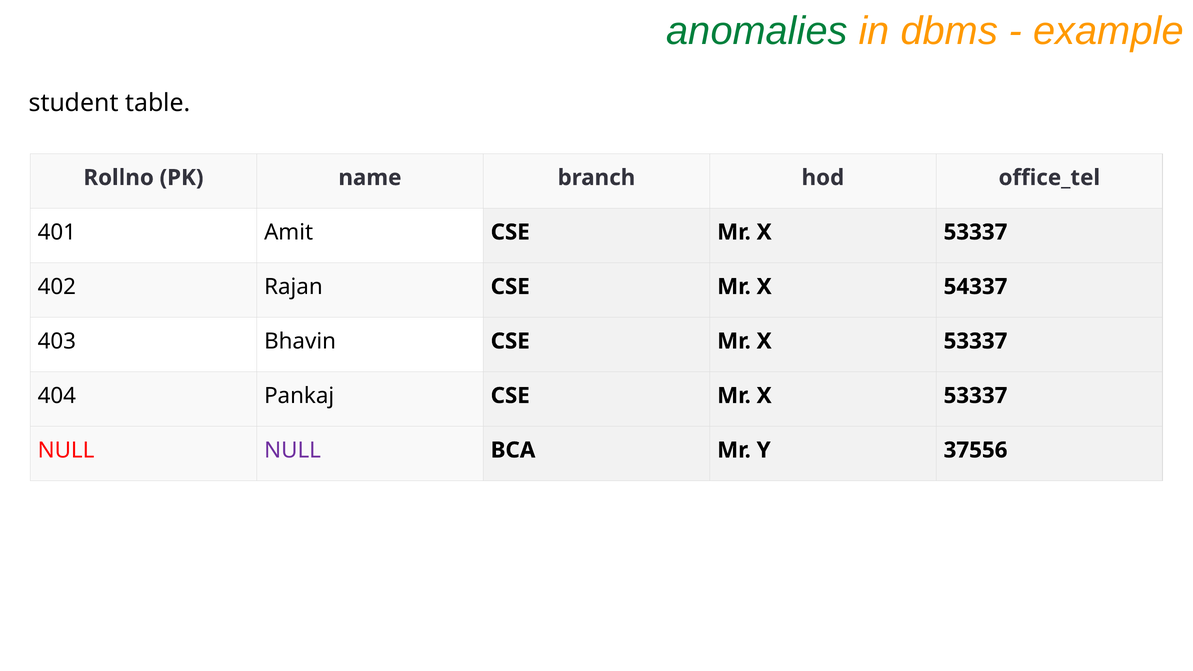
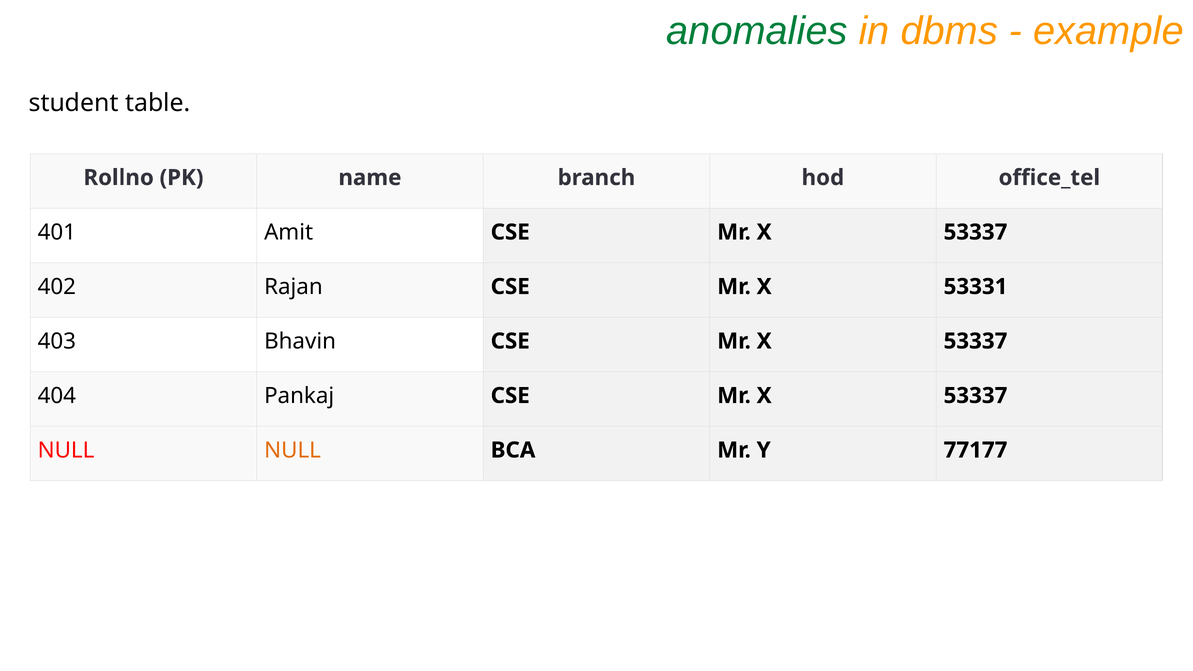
54337: 54337 -> 53331 (976, 287)
NULL colour: purple -> orange (293, 450)
37556: 37556 -> 77177 (976, 450)
